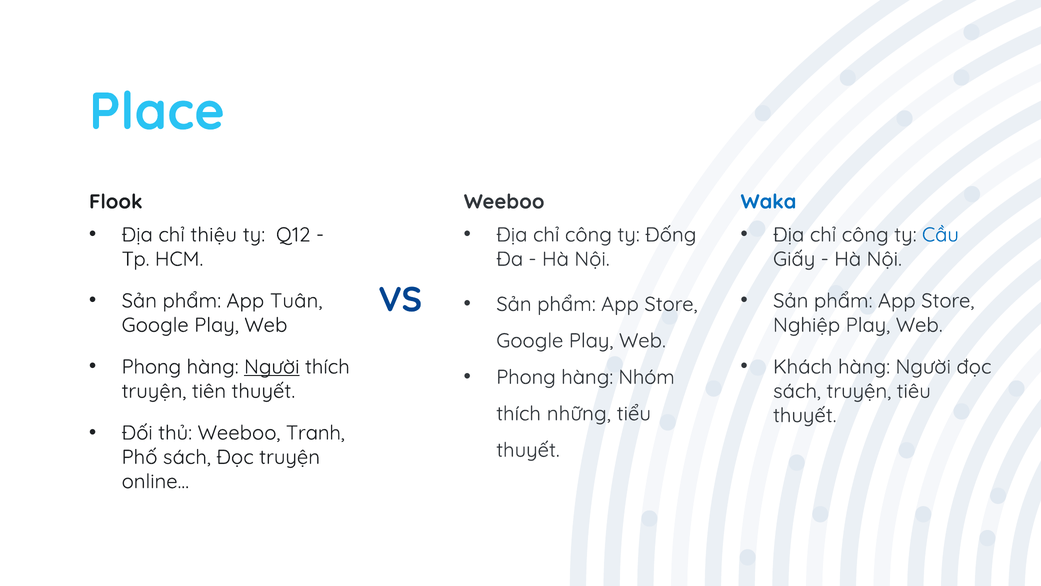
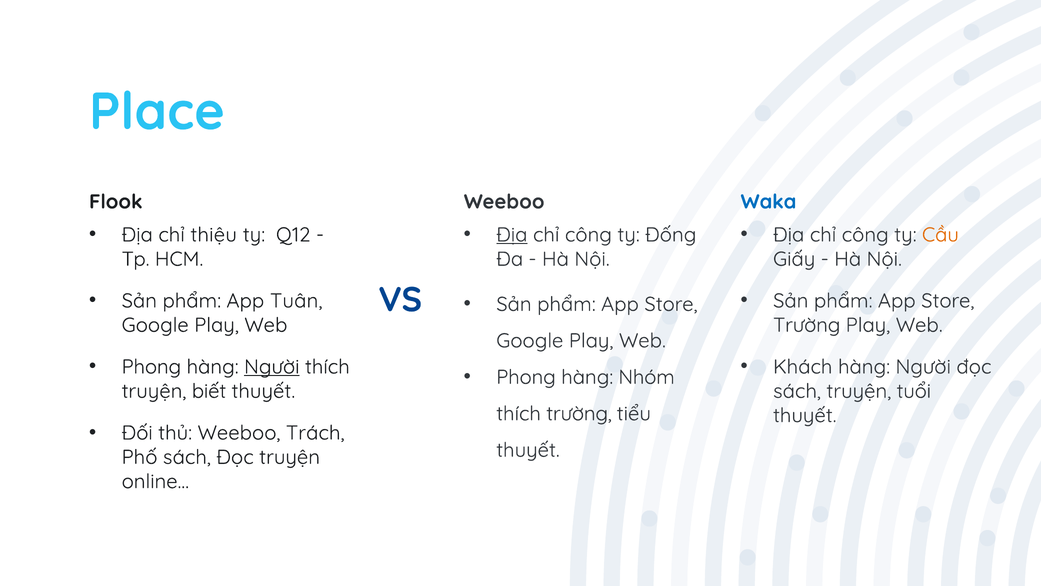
Địa underline: none -> present (512, 235)
Cầu colour: blue -> orange (940, 235)
Nghiệp: Nghiệp -> Trường (807, 325)
tiên: tiên -> biết (209, 391)
tiêu: tiêu -> tuổi (914, 391)
thích những: những -> trường (579, 413)
Tranh: Tranh -> Trách (315, 433)
